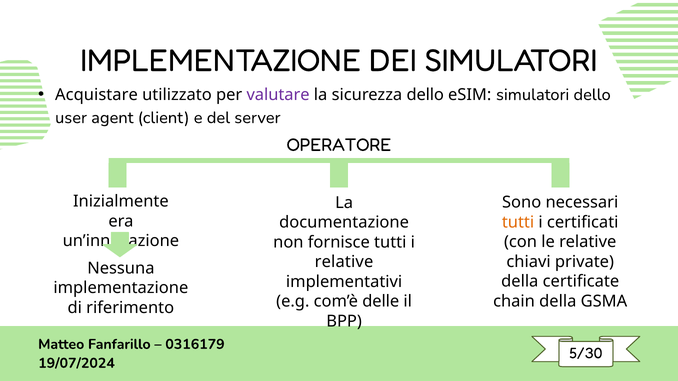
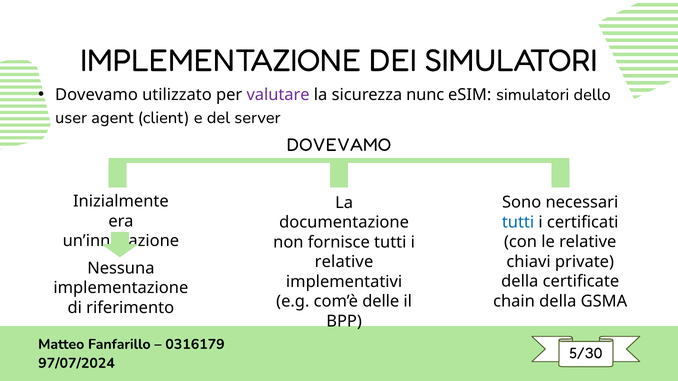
Acquistare: Acquistare -> Dovevamo (96, 95)
sicurezza dello: dello -> nunc (425, 95)
OPERATORE: OPERATORE -> DOVEVAMO (339, 145)
tutti colour: orange -> blue (518, 222)
19/07/2024: 19/07/2024 -> 97/07/2024 (76, 363)
